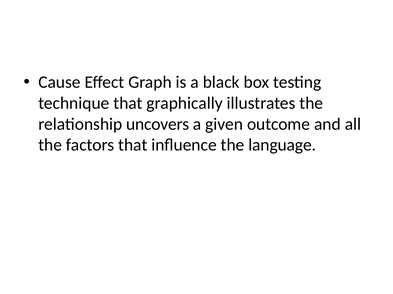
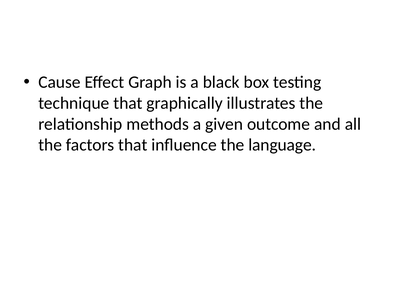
uncovers: uncovers -> methods (158, 124)
